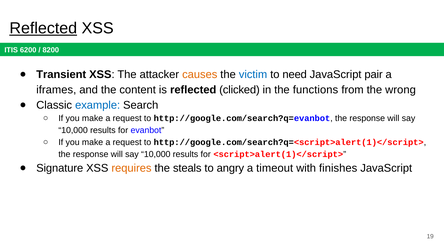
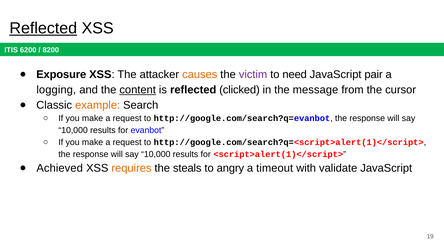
Transient: Transient -> Exposure (61, 74)
victim colour: blue -> purple (253, 74)
iframes: iframes -> logging (56, 90)
content underline: none -> present (138, 90)
functions: functions -> message (316, 90)
wrong: wrong -> cursor (401, 90)
example colour: blue -> orange (98, 105)
Signature: Signature -> Achieved (60, 168)
finishes: finishes -> validate (338, 168)
